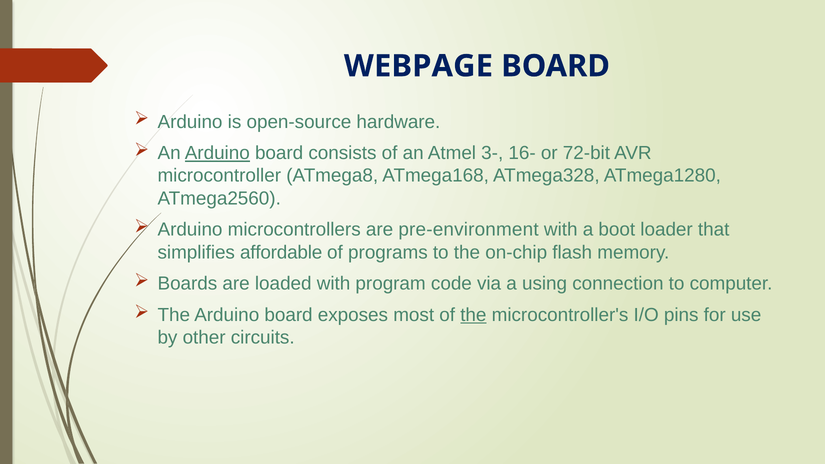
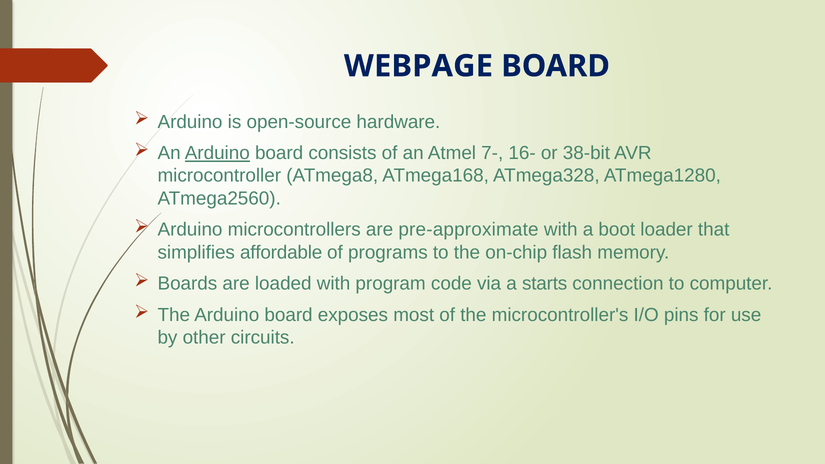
3-: 3- -> 7- (492, 153)
72-bit: 72-bit -> 38-bit (586, 153)
pre-environment: pre-environment -> pre-approximate (469, 230)
using: using -> starts (545, 284)
the underline: present -> none (473, 315)
